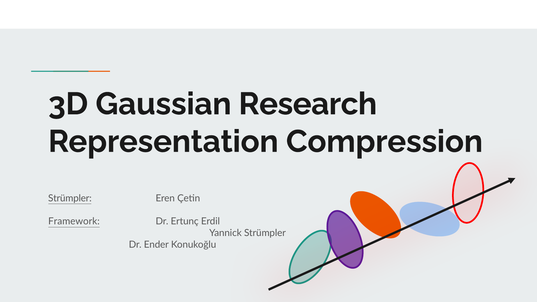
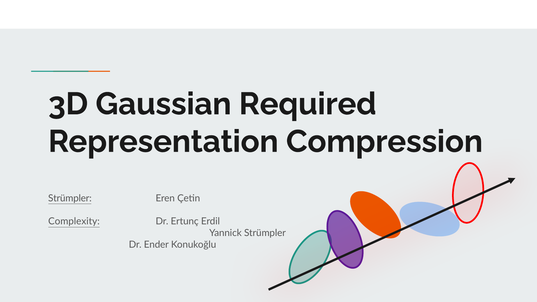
Research: Research -> Required (308, 104)
Framework: Framework -> Complexity (74, 222)
